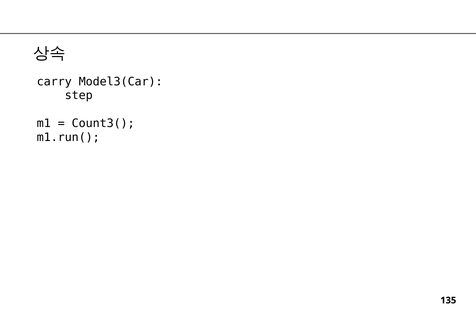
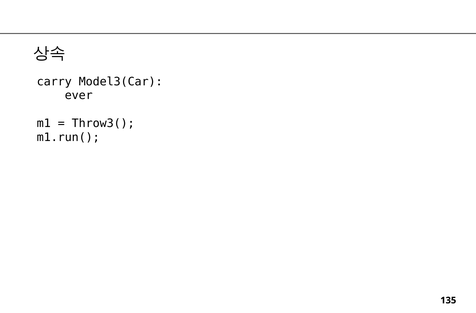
step: step -> ever (79, 95)
Count3(: Count3( -> Throw3( (103, 123)
